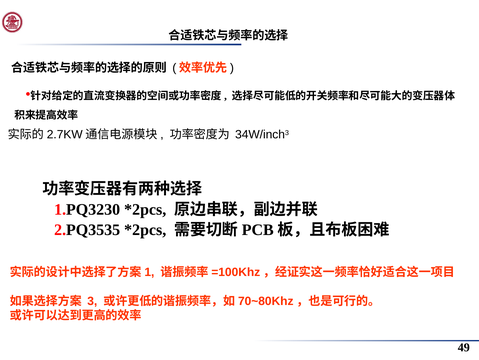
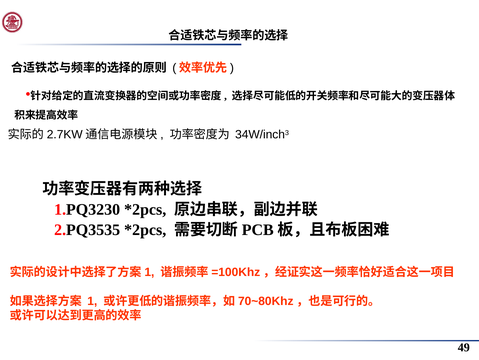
3: 3 -> 1 (92, 300)
